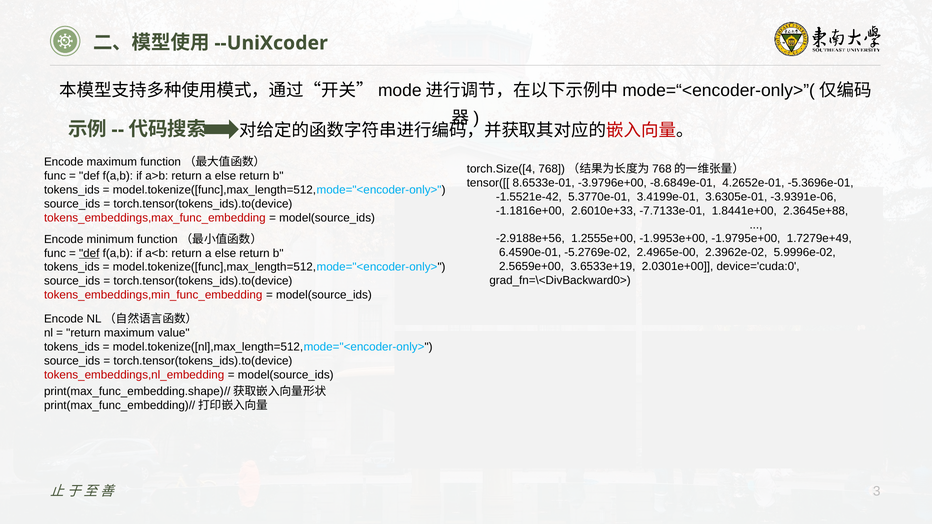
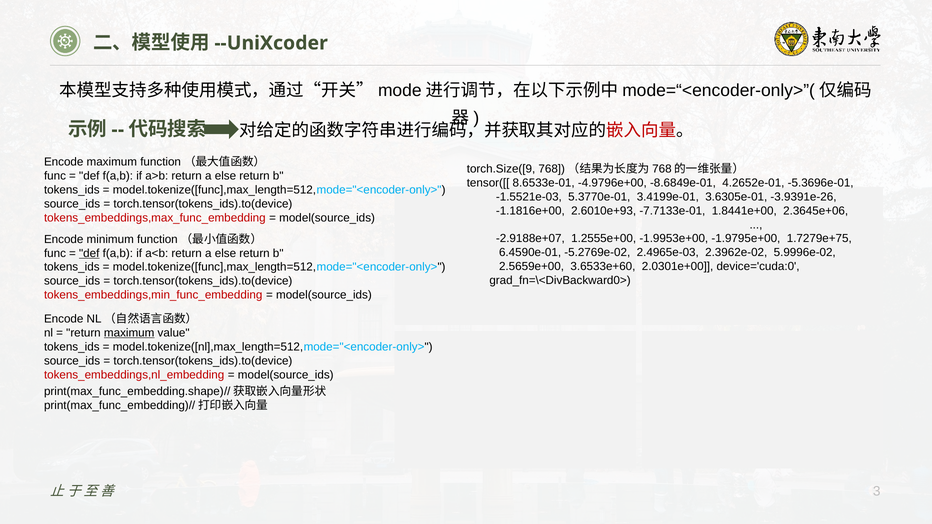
torch.Size([4: torch.Size([4 -> torch.Size([9 (501, 169)
-3.9796e+00: -3.9796e+00 -> -4.9796e+00 (612, 183)
-1.5521e-42: -1.5521e-42 -> -1.5521e-03 (529, 197)
-3.9391e-06: -3.9391e-06 -> -3.9391e-26 (803, 197)
2.6010e+33: 2.6010e+33 -> 2.6010e+93 (604, 211)
2.3645e+88: 2.3645e+88 -> 2.3645e+06 (816, 211)
-2.9188e+56: -2.9188e+56 -> -2.9188e+07 (530, 239)
1.7279e+49: 1.7279e+49 -> 1.7279e+75 (819, 239)
2.4965e-00: 2.4965e-00 -> 2.4965e-03 (668, 253)
3.6533e+19: 3.6533e+19 -> 3.6533e+60 (603, 267)
maximum underline: none -> present (129, 333)
